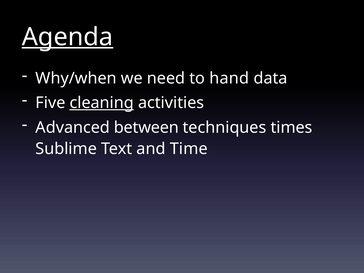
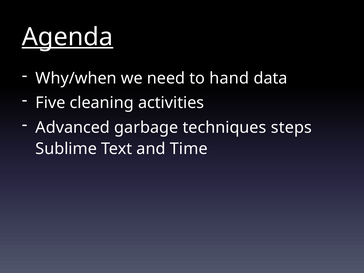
cleaning underline: present -> none (102, 103)
between: between -> garbage (146, 127)
times: times -> steps (291, 127)
